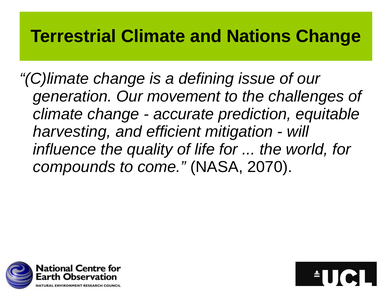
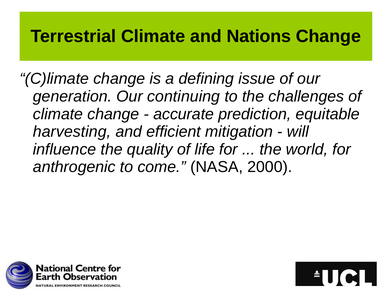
movement: movement -> continuing (184, 96)
compounds: compounds -> anthrogenic (74, 167)
2070: 2070 -> 2000 (270, 167)
